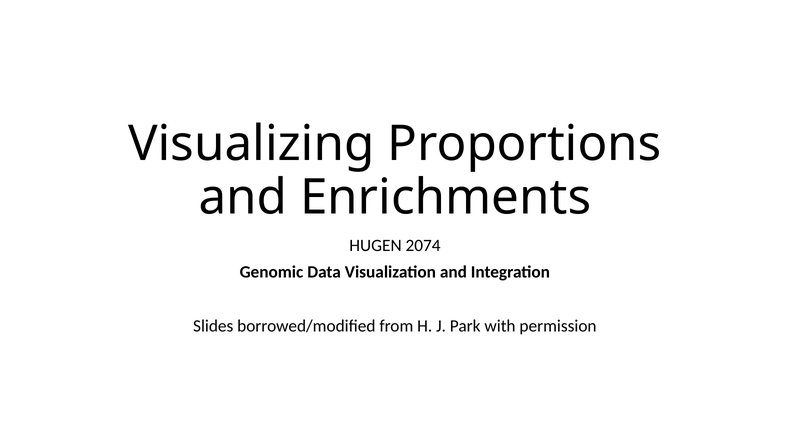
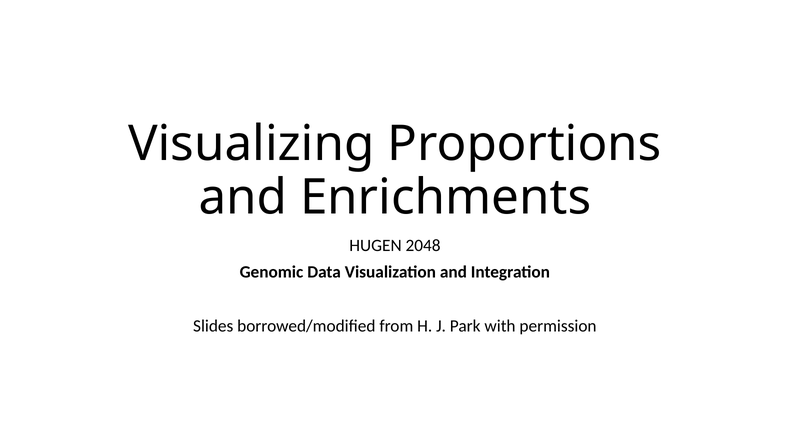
2074: 2074 -> 2048 (423, 246)
